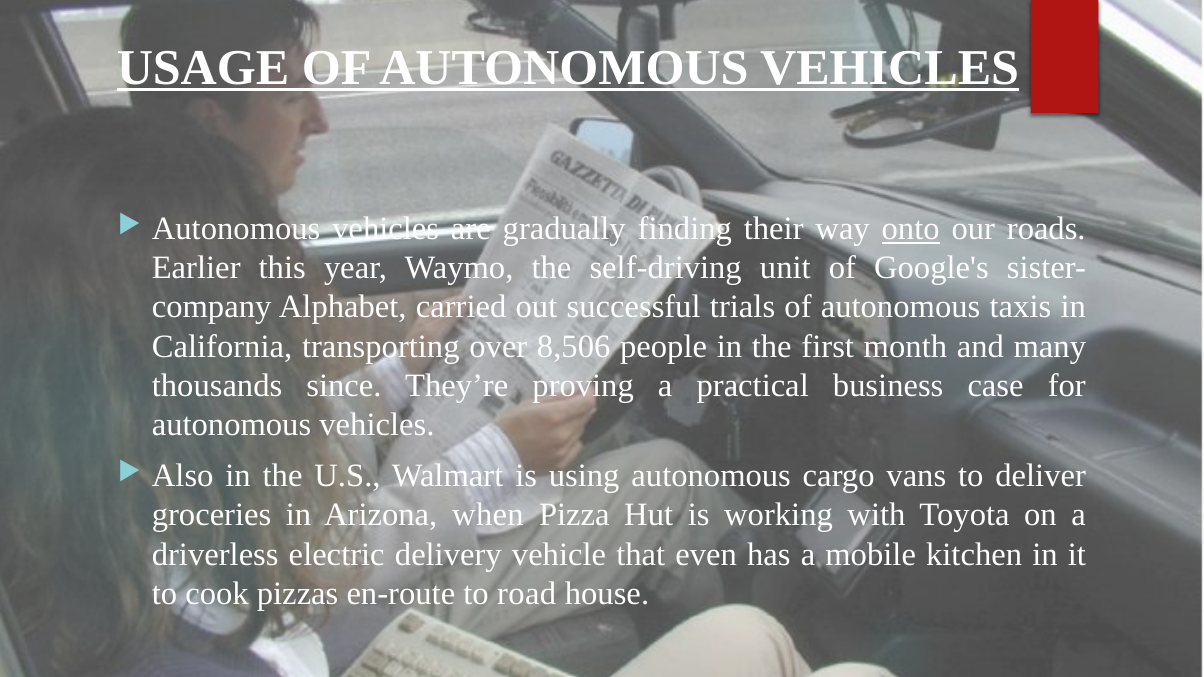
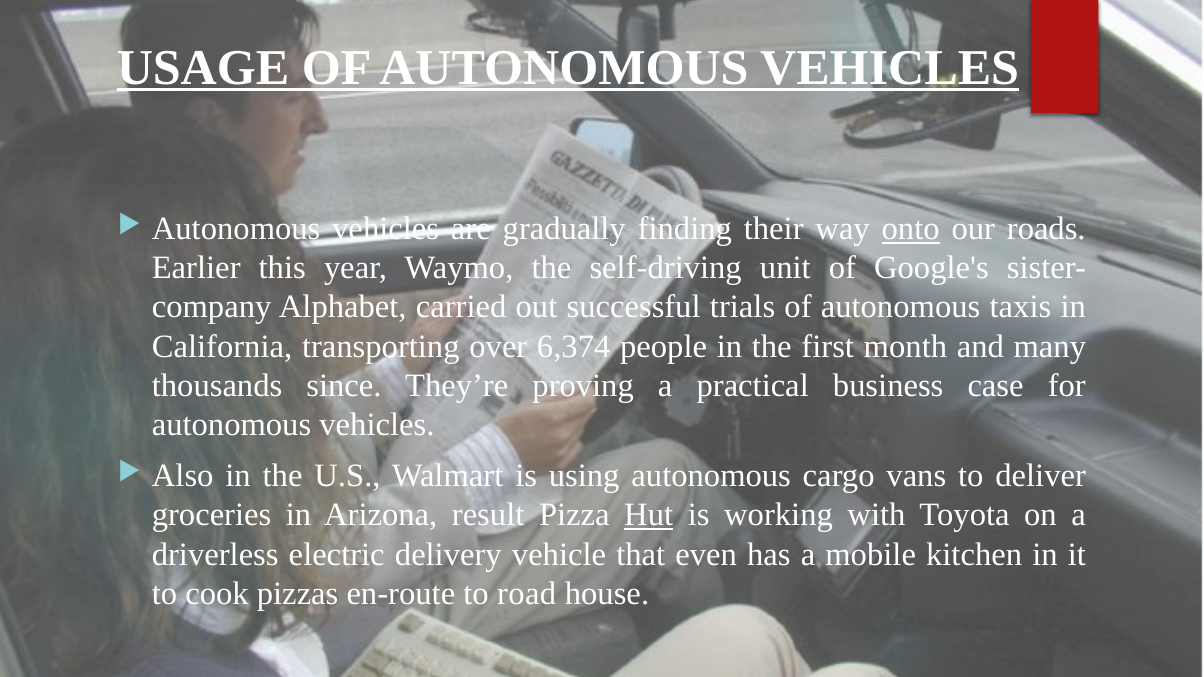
8,506: 8,506 -> 6,374 (574, 346)
when: when -> result (488, 515)
Hut underline: none -> present (649, 515)
